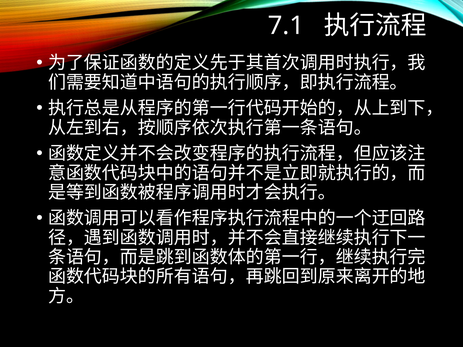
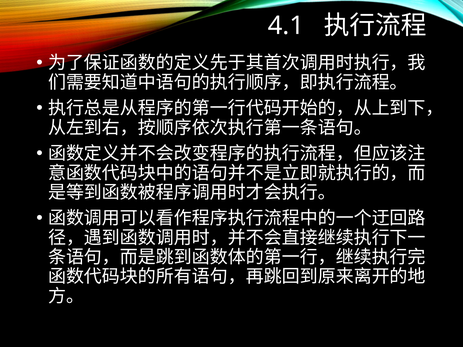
7.1: 7.1 -> 4.1 (286, 26)
